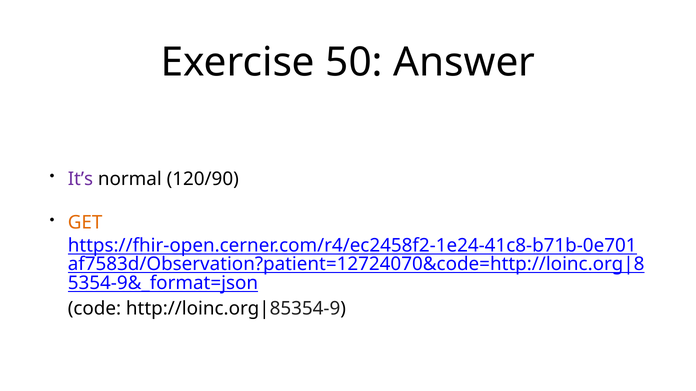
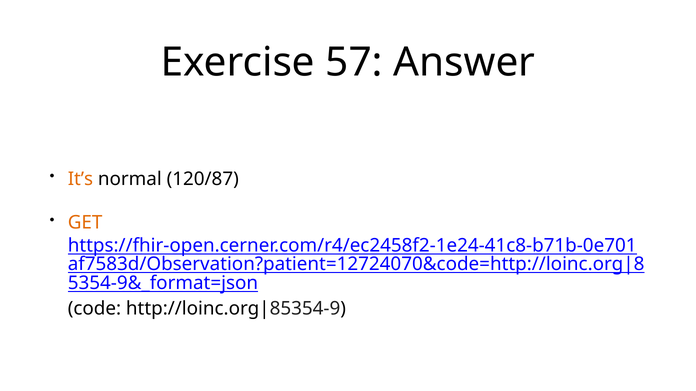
50: 50 -> 57 (354, 63)
It’s colour: purple -> orange (80, 179)
120/90: 120/90 -> 120/87 (203, 179)
